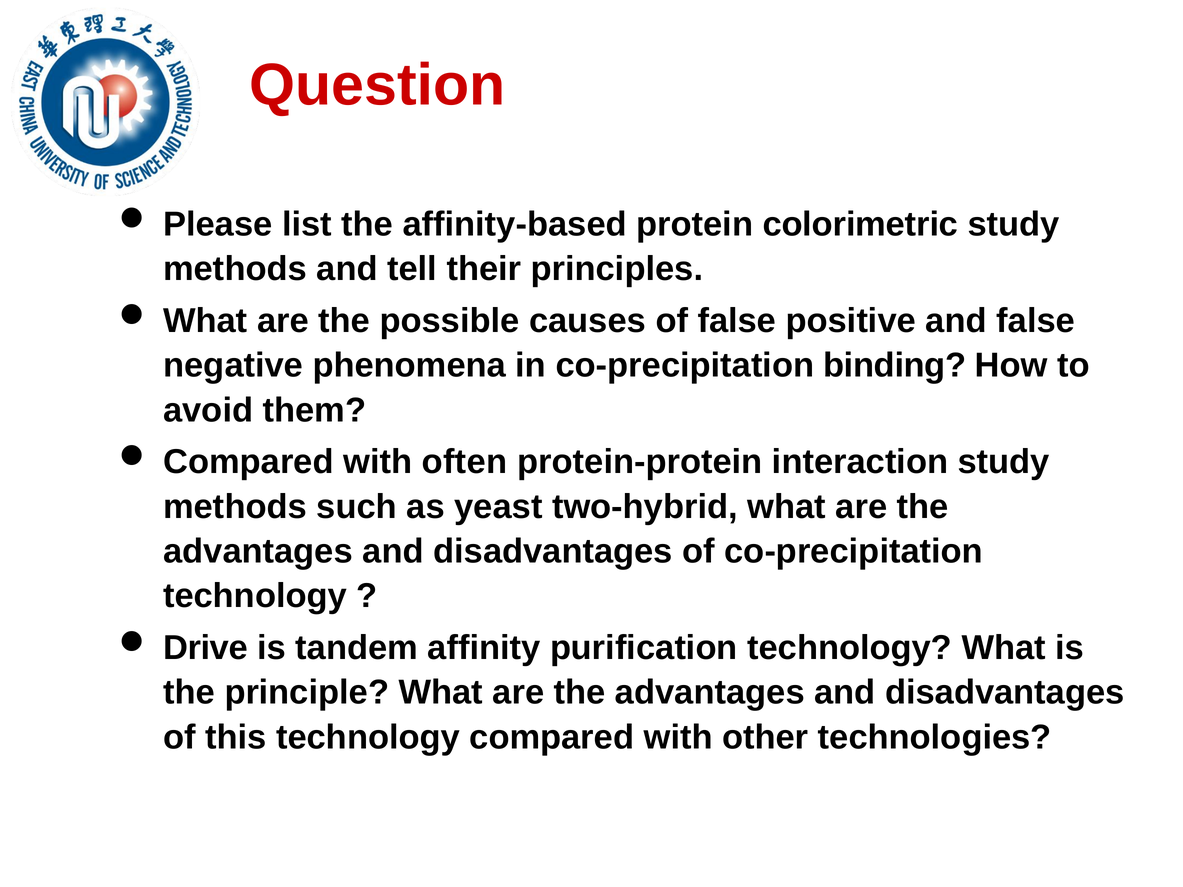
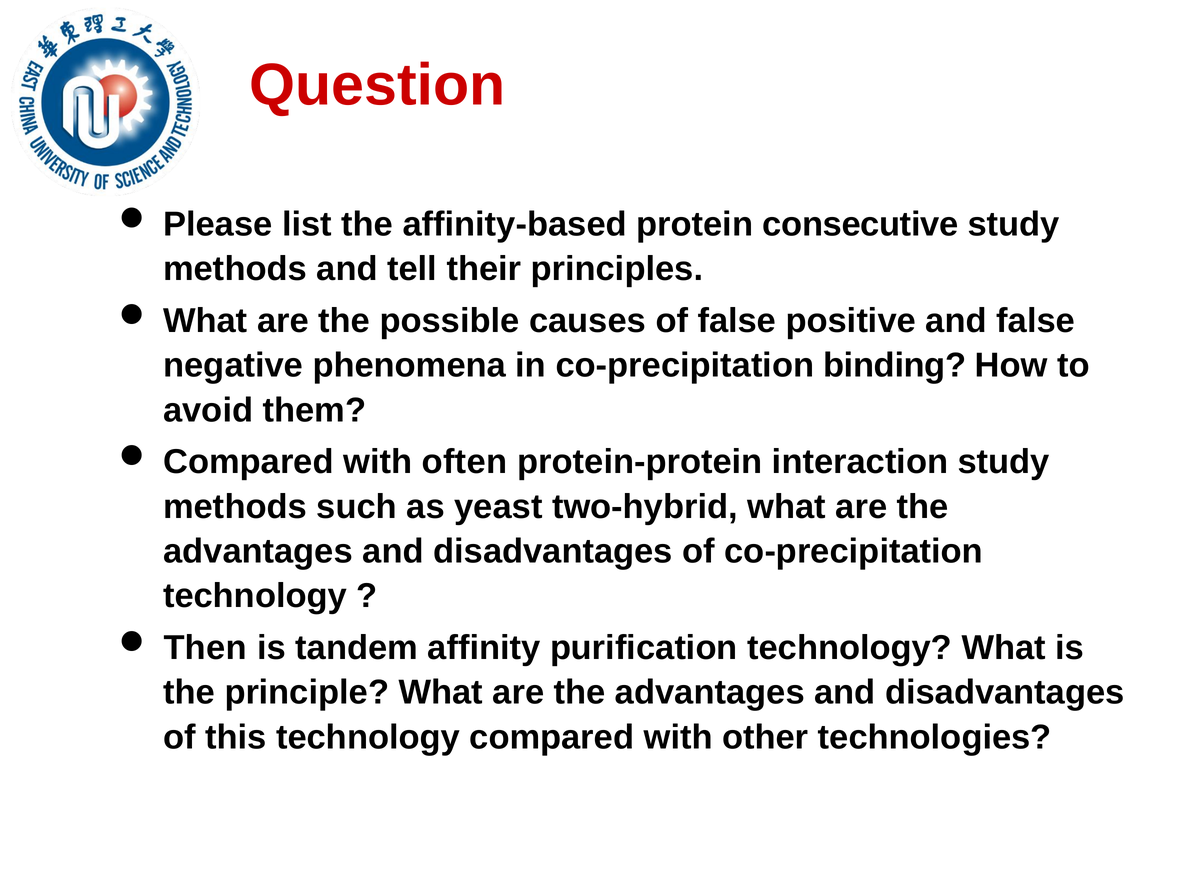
colorimetric: colorimetric -> consecutive (860, 224)
Drive: Drive -> Then (205, 648)
